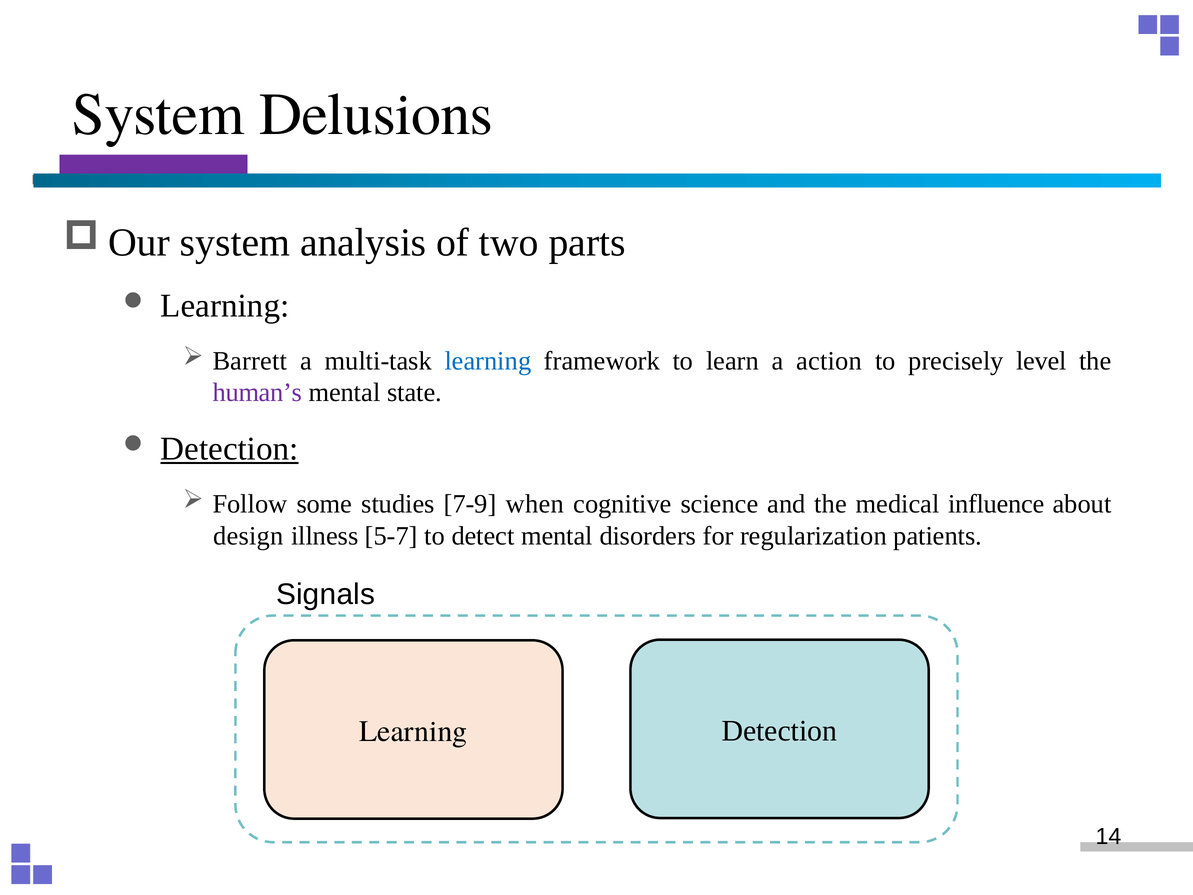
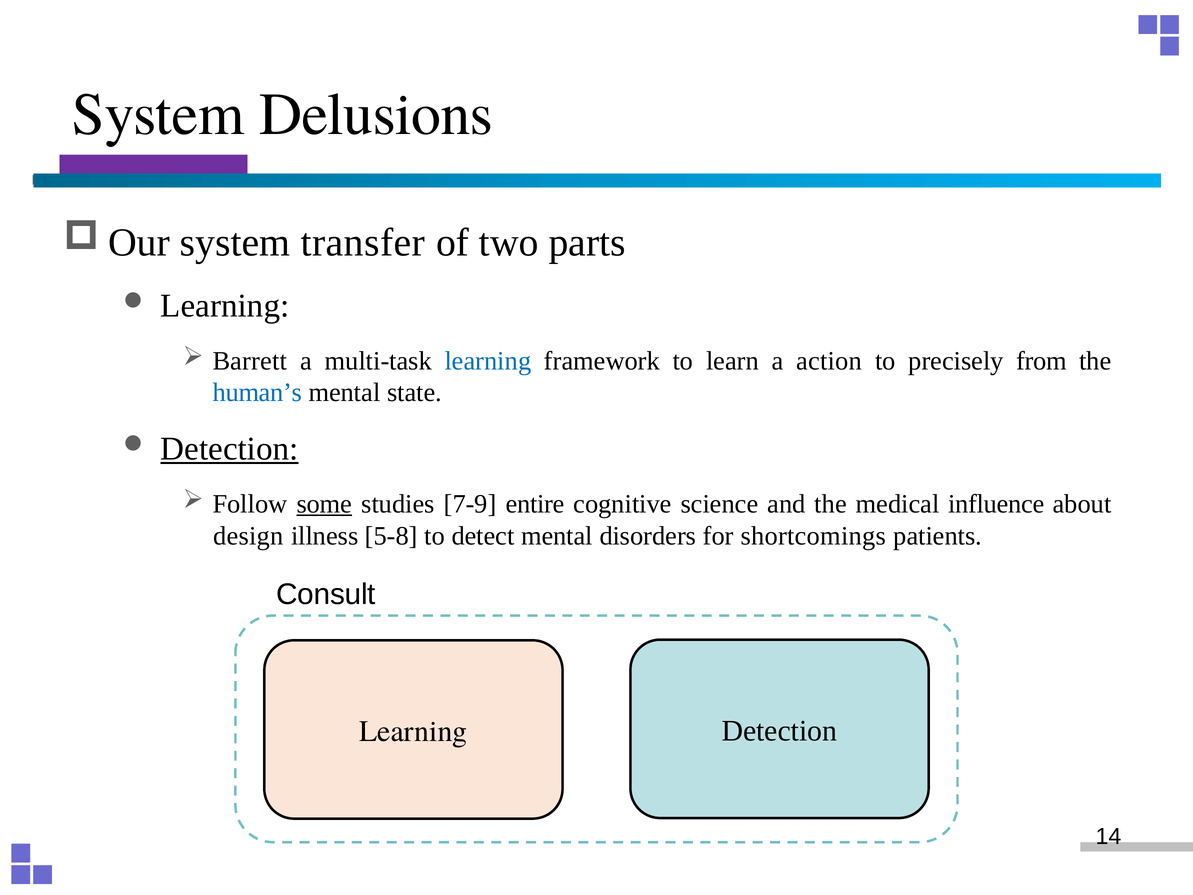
analysis: analysis -> transfer (363, 242)
level: level -> from (1042, 361)
human’s colour: purple -> blue (257, 393)
some underline: none -> present (324, 504)
when: when -> entire (535, 504)
5-7: 5-7 -> 5-8 (391, 536)
regularization: regularization -> shortcomings (813, 536)
Signals: Signals -> Consult (326, 594)
